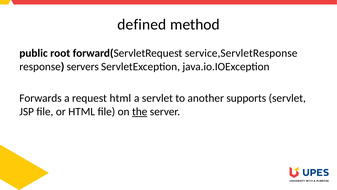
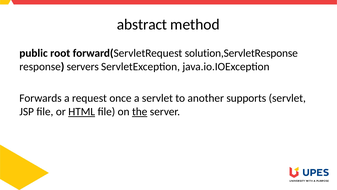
defined: defined -> abstract (142, 24)
service,ServletResponse: service,ServletResponse -> solution,ServletResponse (241, 53)
request html: html -> once (120, 98)
HTML underline: none -> present (82, 111)
